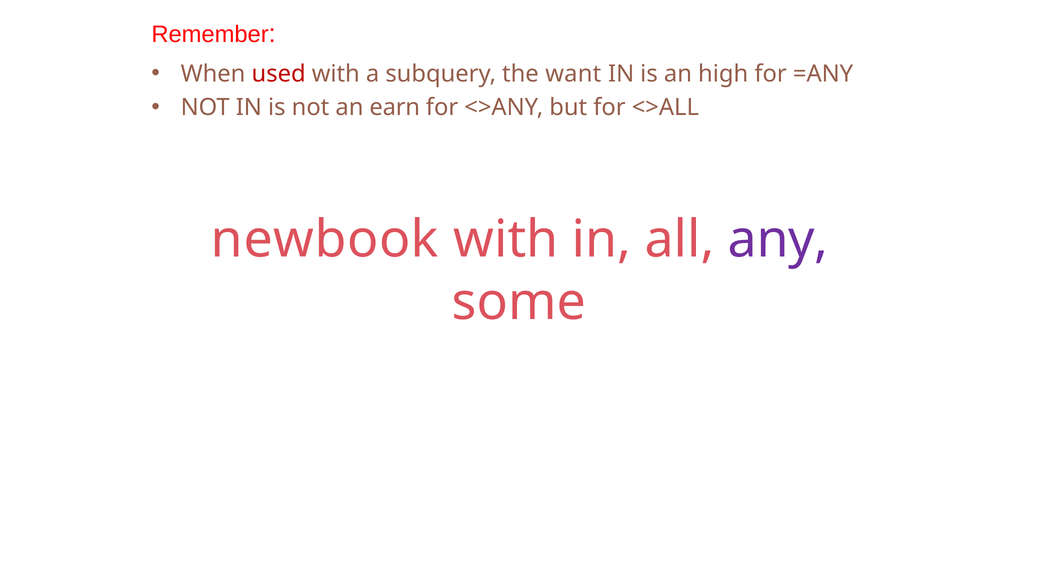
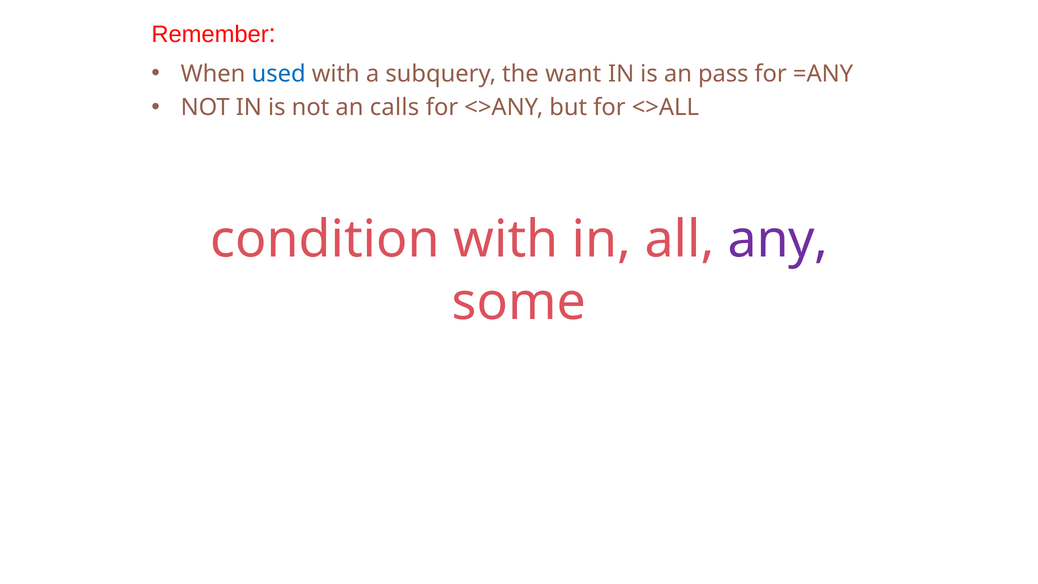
used colour: red -> blue (279, 74)
high: high -> pass (723, 74)
earn: earn -> calls (395, 108)
newbook: newbook -> condition (325, 240)
